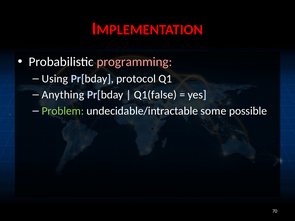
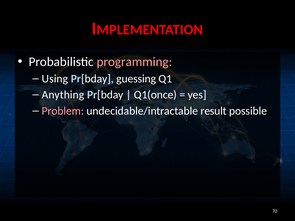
protocol: protocol -> guessing (136, 79)
Q1(false: Q1(false -> Q1(once (155, 95)
Problem colour: light green -> pink (63, 111)
some: some -> result (214, 111)
